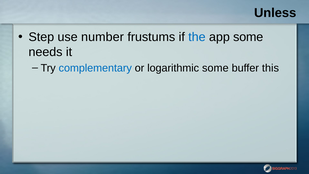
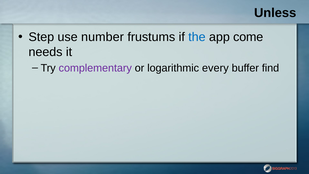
app some: some -> come (248, 37)
complementary colour: blue -> purple (95, 68)
logarithmic some: some -> every (215, 68)
this: this -> find (271, 68)
